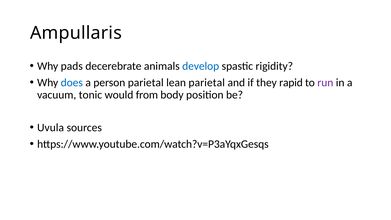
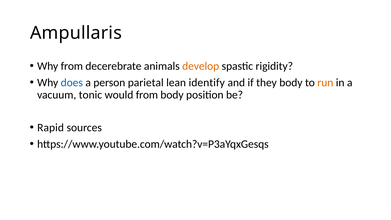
Why pads: pads -> from (72, 66)
develop colour: blue -> orange (201, 66)
lean parietal: parietal -> identify (207, 83)
they rapid: rapid -> body (291, 83)
run colour: purple -> orange (325, 83)
Uvula: Uvula -> Rapid (51, 128)
